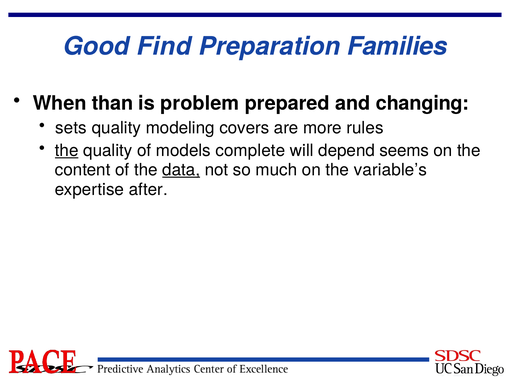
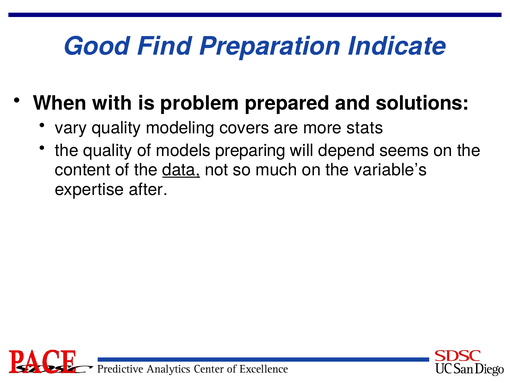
Families: Families -> Indicate (397, 46)
than: than -> with (112, 103)
changing: changing -> solutions (423, 103)
sets: sets -> vary (71, 128)
rules: rules -> stats (365, 128)
the underline: present -> none (67, 150)
complete: complete -> preparing (250, 150)
